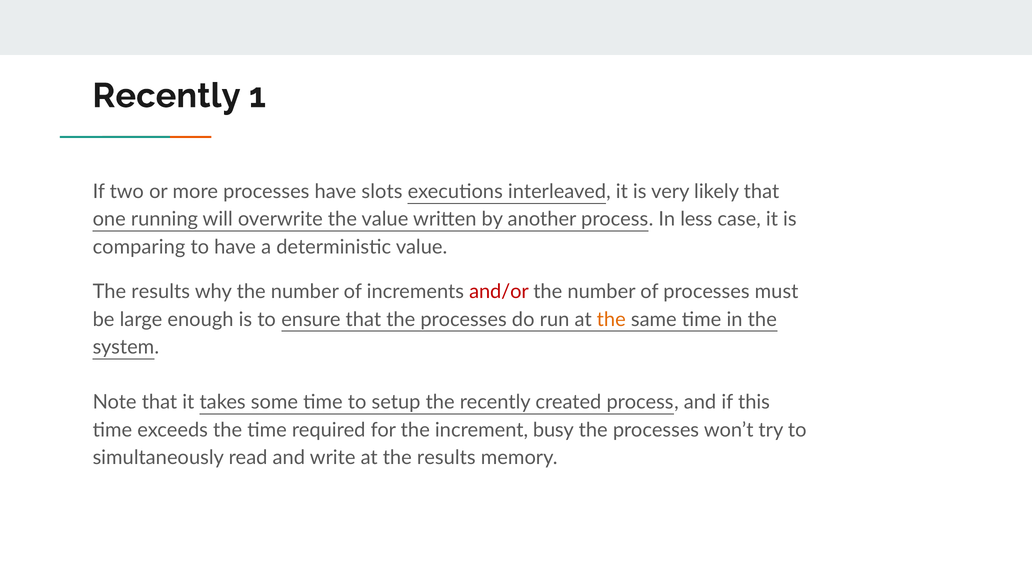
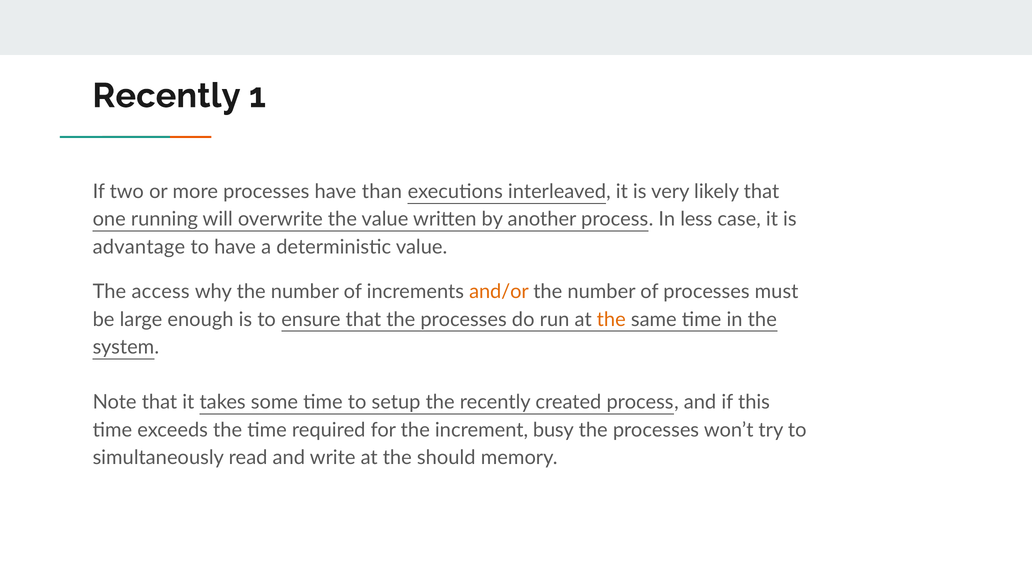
slots: slots -> than (382, 192)
comparing: comparing -> advantage (139, 247)
results: results -> access (161, 292)
and/or colour: red -> orange (499, 292)
at the results: results -> should (446, 458)
